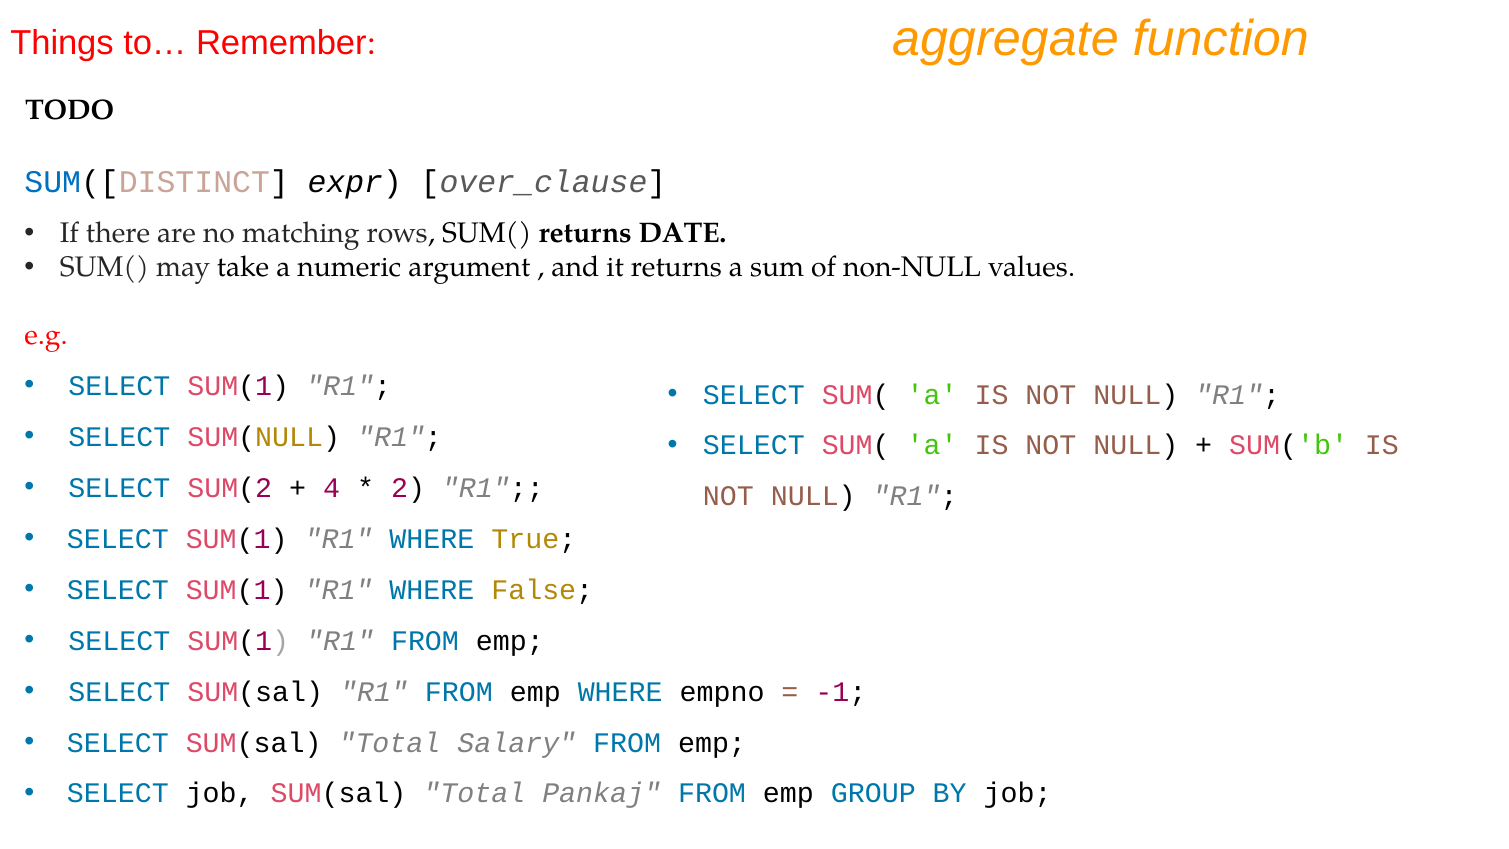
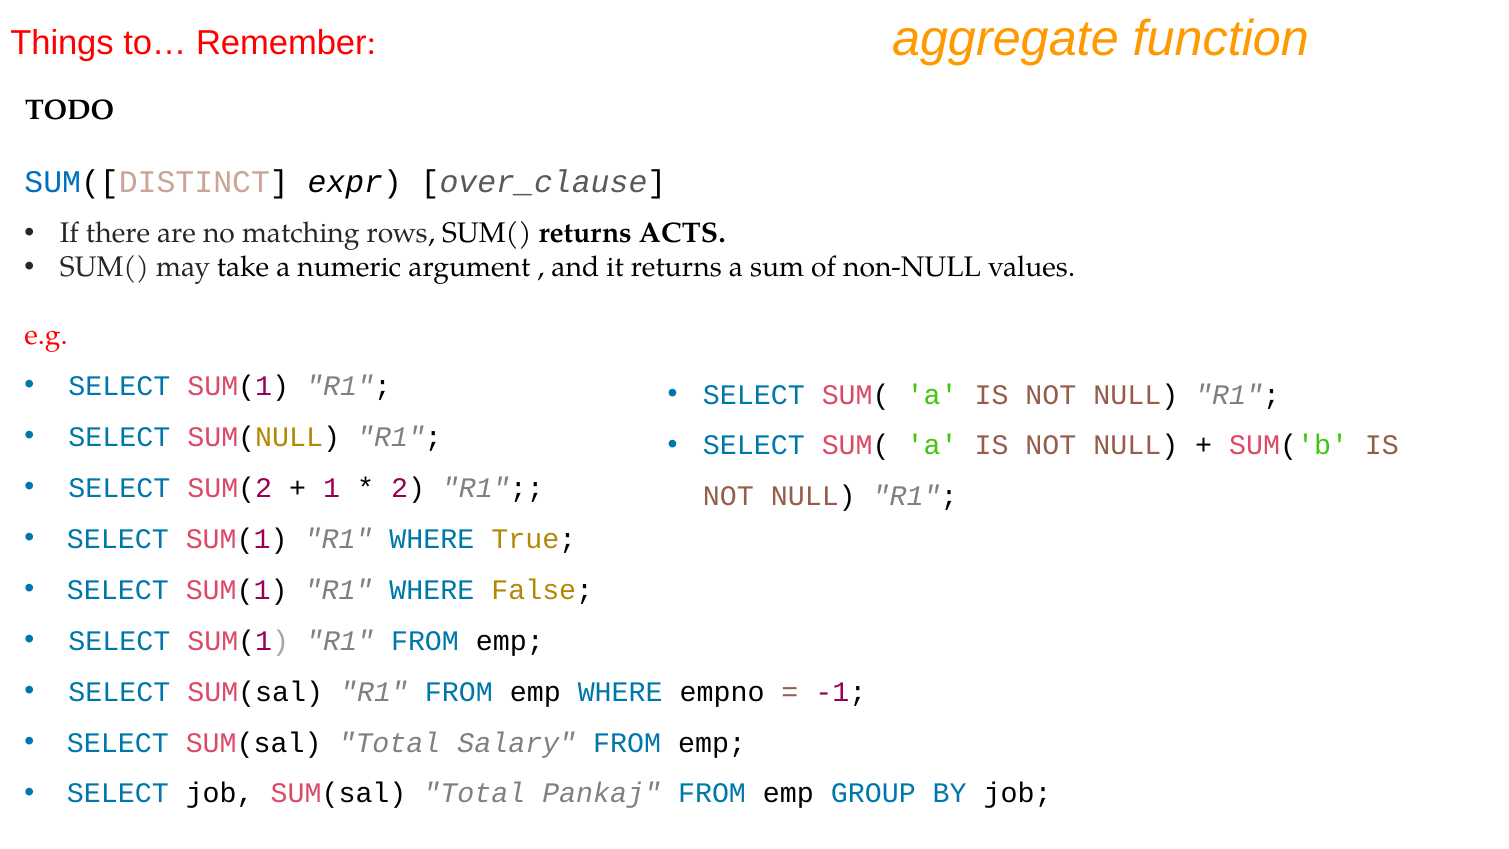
DATE: DATE -> ACTS (682, 233)
4: 4 -> 1 (332, 488)
